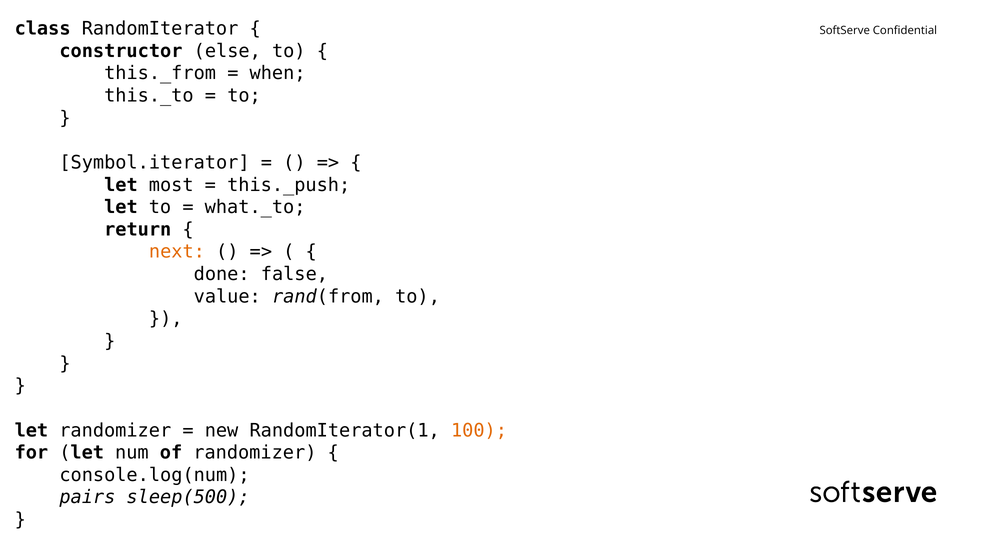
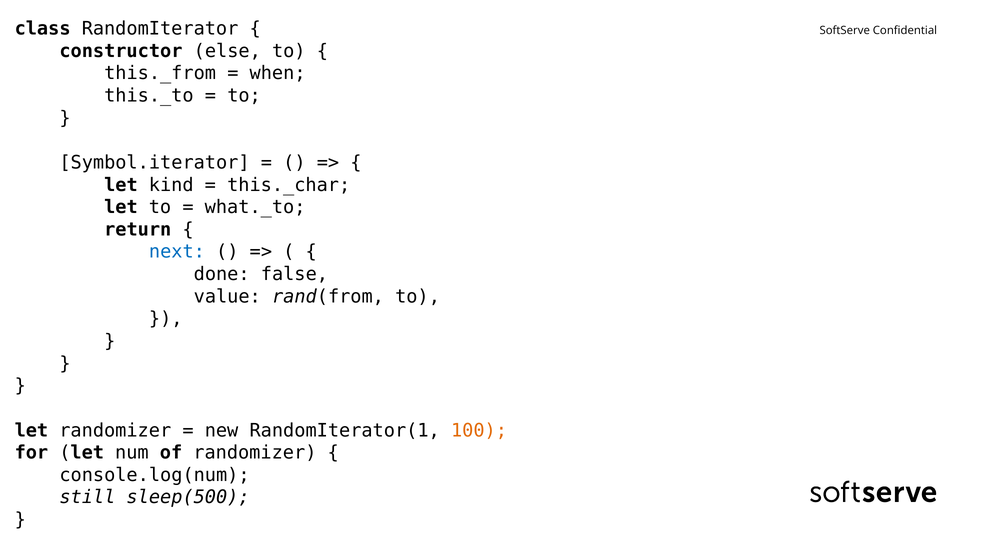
most: most -> kind (171, 185)
this._push: this._push -> this._char (289, 185)
next colour: orange -> blue (177, 252)
pairs: pairs -> still (87, 497)
